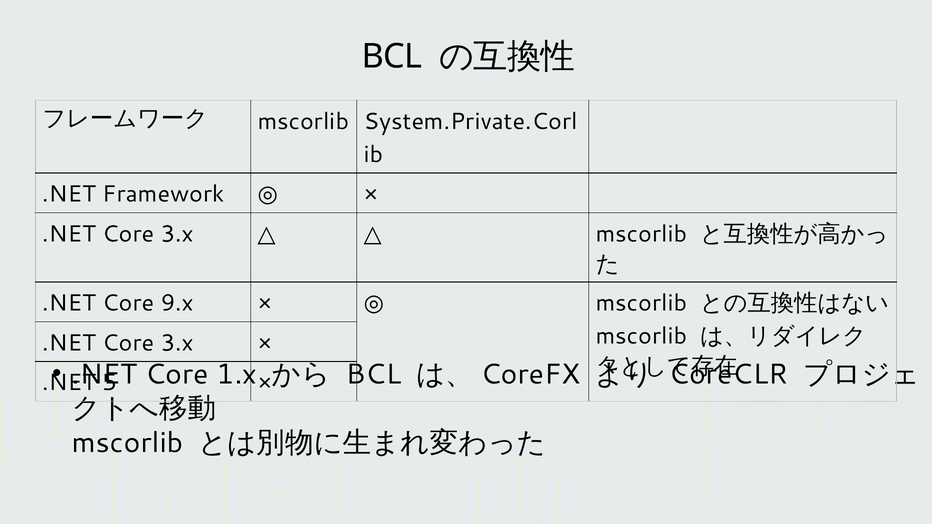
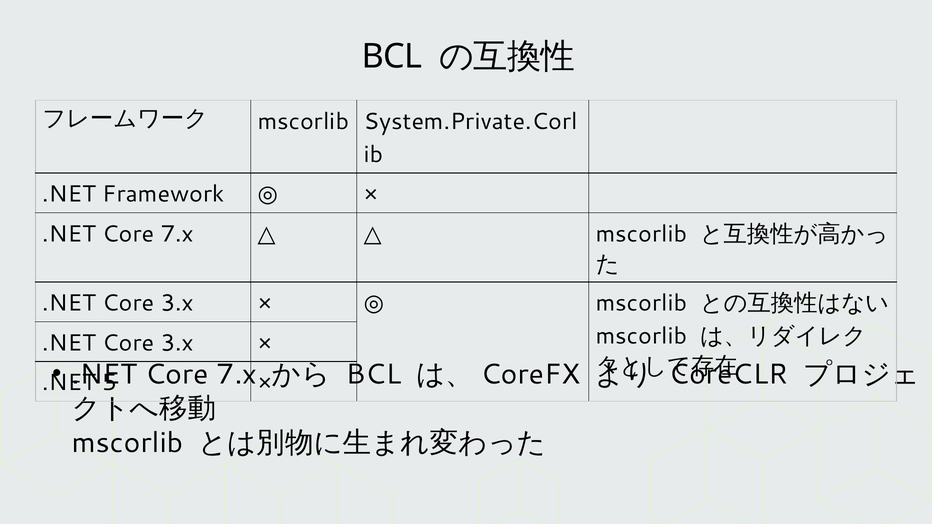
3.x: 3.x -> 7.x (177, 234)
9.x: 9.x -> 3.x (177, 303)
1.x: 1.x -> 7.x (237, 375)
